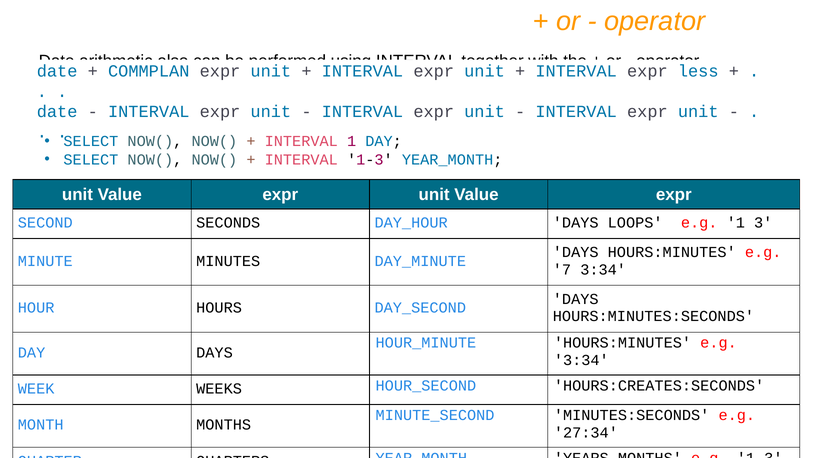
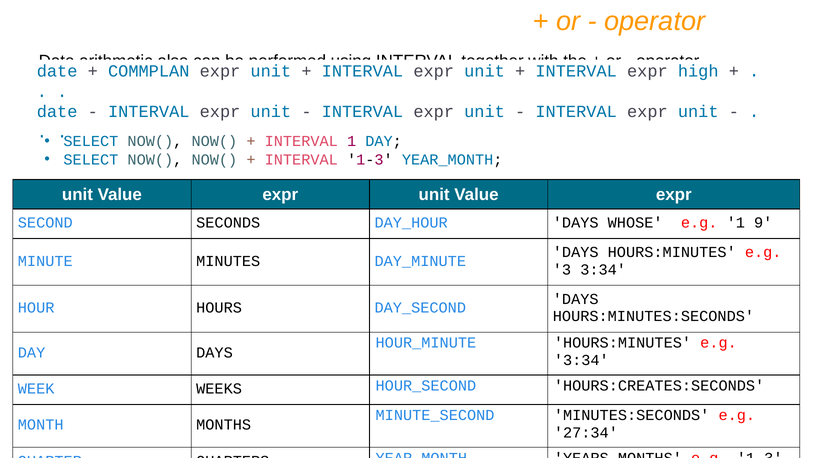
less: less -> high (698, 71)
LOOPS: LOOPS -> WHOSE (635, 222)
3: 3 -> 9 (763, 222)
7: 7 -> 3 (562, 269)
